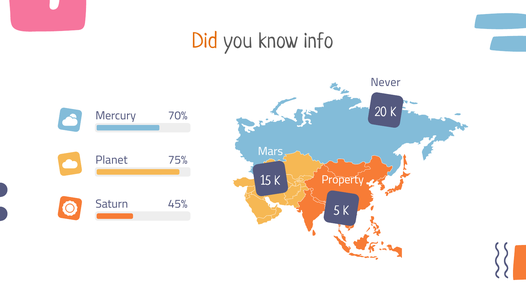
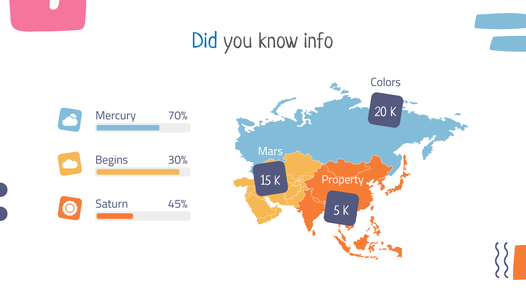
Did colour: orange -> blue (205, 40)
Never: Never -> Colors (386, 82)
Planet: Planet -> Begins (112, 160)
75%: 75% -> 30% (178, 160)
